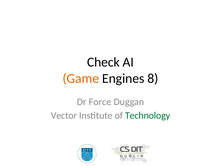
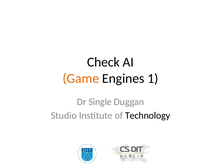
8: 8 -> 1 (153, 78)
Force: Force -> Single (100, 102)
Vector: Vector -> Studio (64, 115)
Technology colour: green -> black (148, 115)
